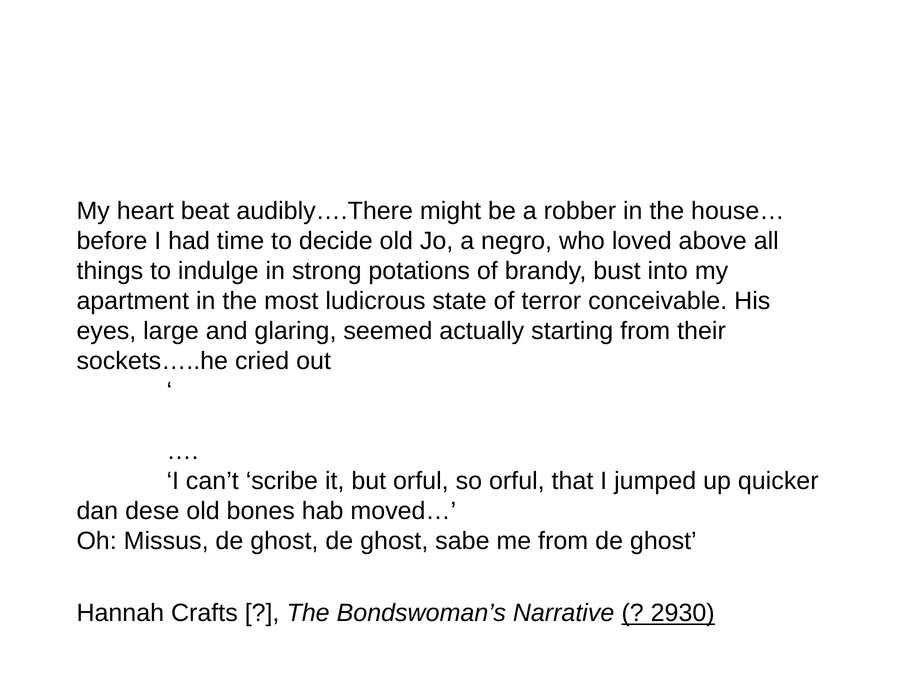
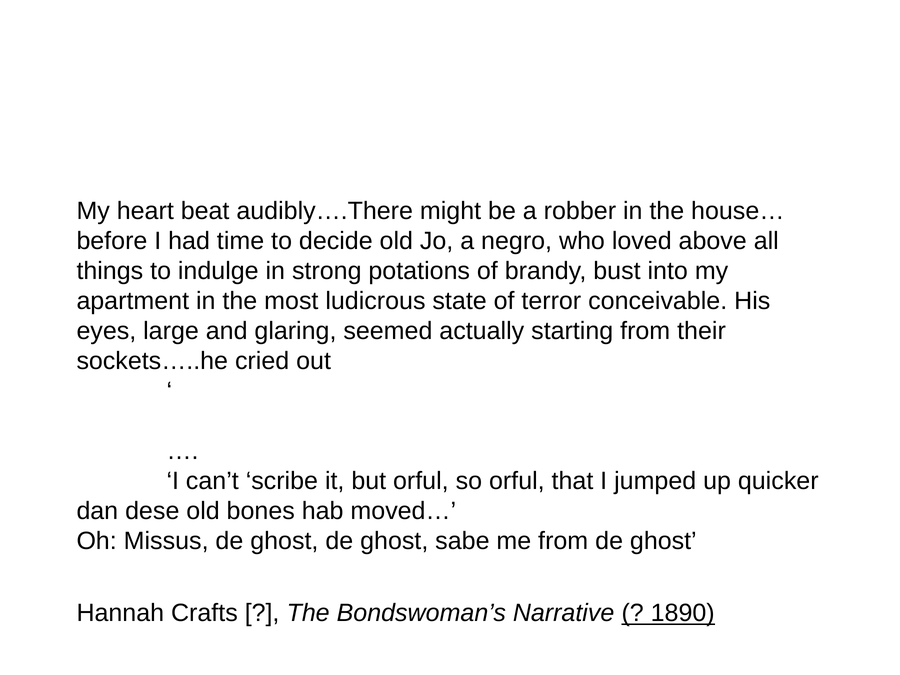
2930: 2930 -> 1890 (683, 613)
